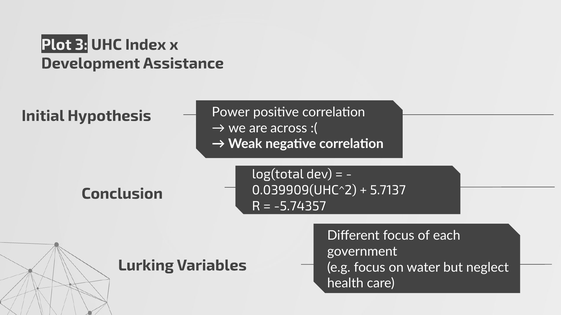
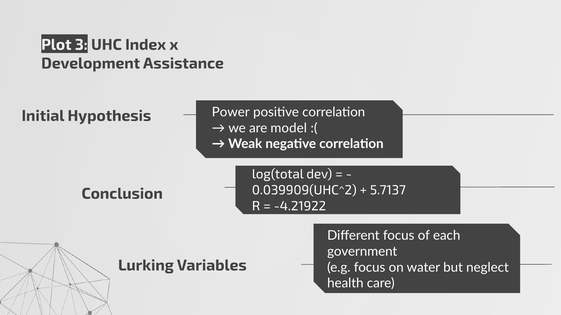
across: across -> model (289, 128)
-5.74357: -5.74357 -> -4.21922 (300, 206)
